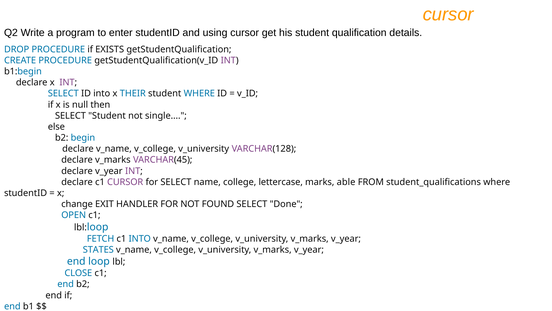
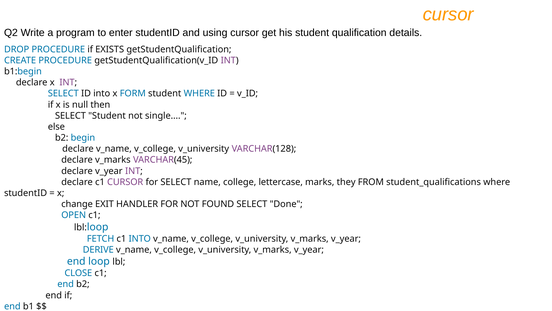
THEIR: THEIR -> FORM (133, 93)
able: able -> they (346, 182)
STATES: STATES -> DERIVE (98, 249)
